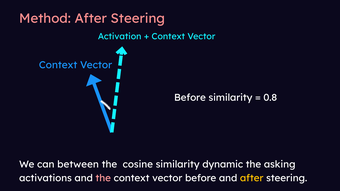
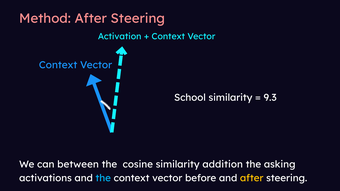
Before: Before -> School (190, 98)
0.8: 0.8 -> 9.3 (270, 98)
dynamic: dynamic -> addition (223, 165)
the colour: pink -> light blue (103, 178)
